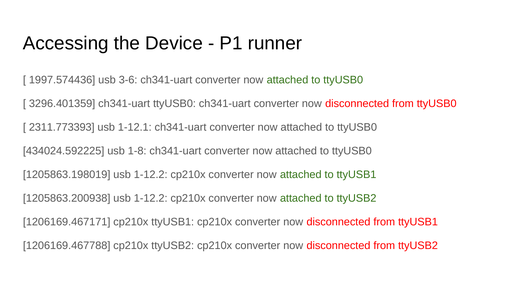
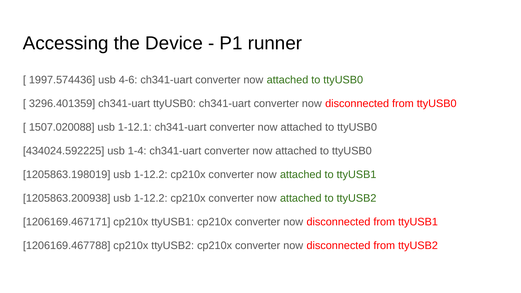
3-6: 3-6 -> 4-6 (128, 80)
2311.773393: 2311.773393 -> 1507.020088 (62, 127)
1-8: 1-8 -> 1-4 (137, 151)
